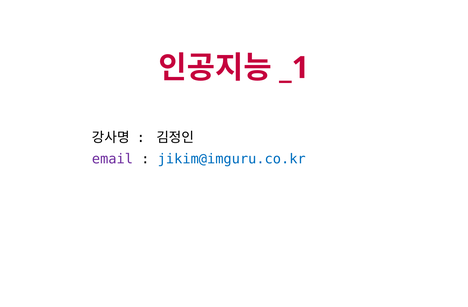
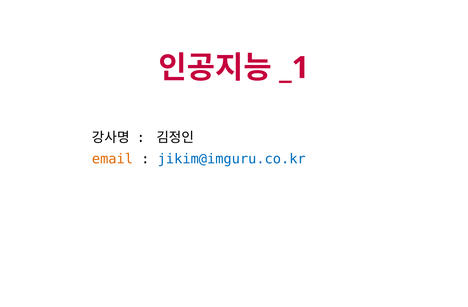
email colour: purple -> orange (112, 159)
